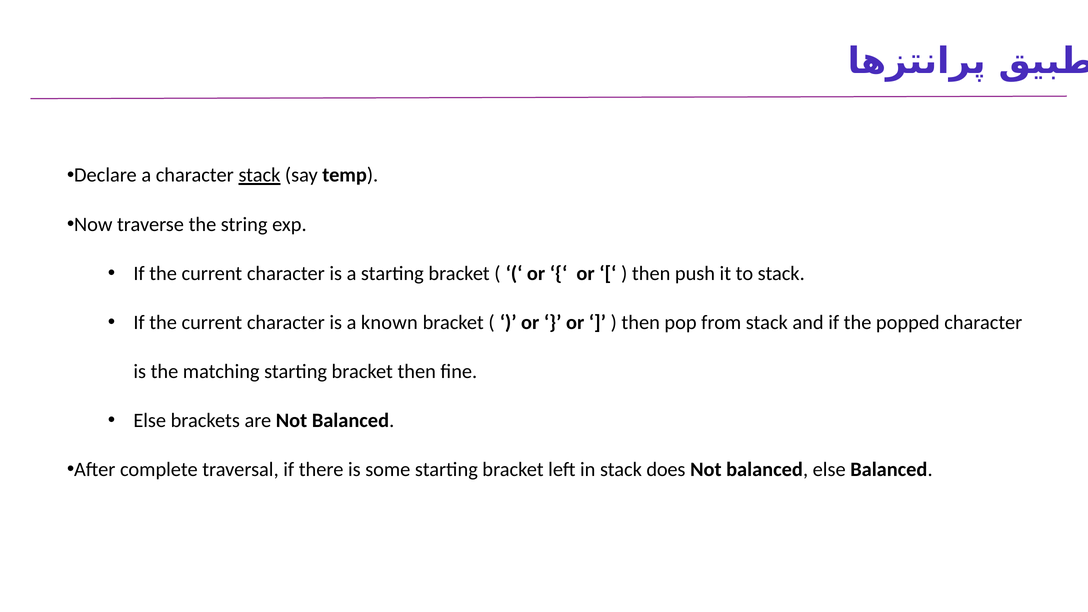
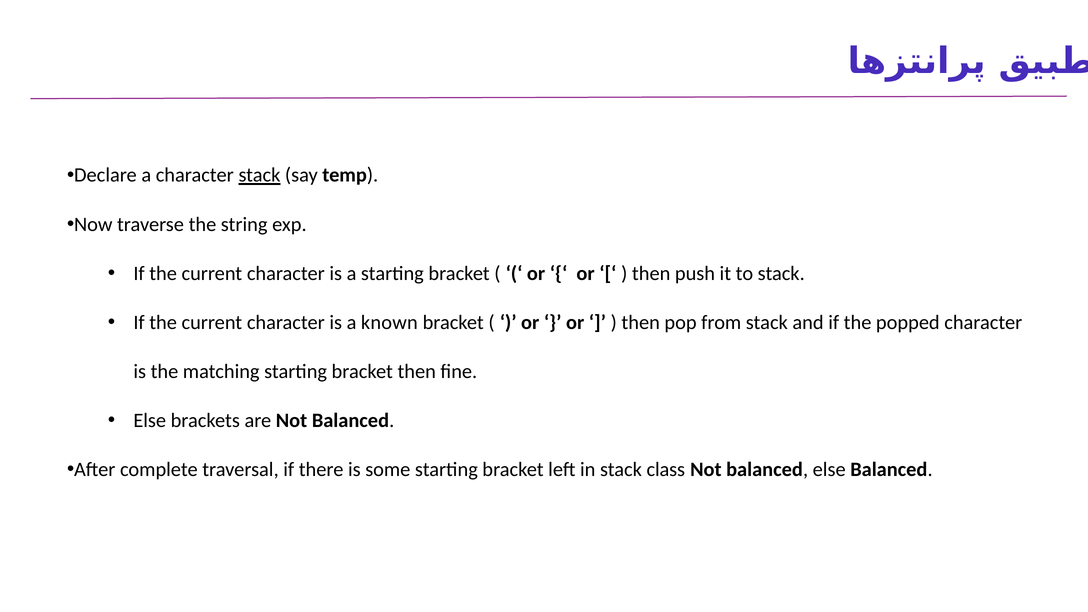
does: does -> class (666, 469)
